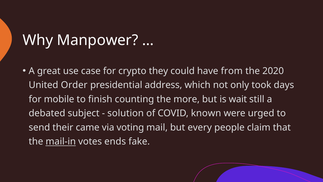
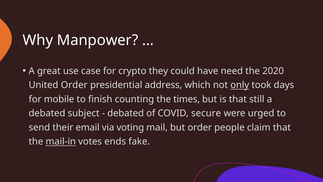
from: from -> need (232, 71)
only underline: none -> present (240, 85)
more: more -> times (187, 99)
is wait: wait -> that (238, 99)
solution: solution -> debated (126, 113)
known: known -> secure (206, 113)
came: came -> email (88, 127)
but every: every -> order (200, 127)
